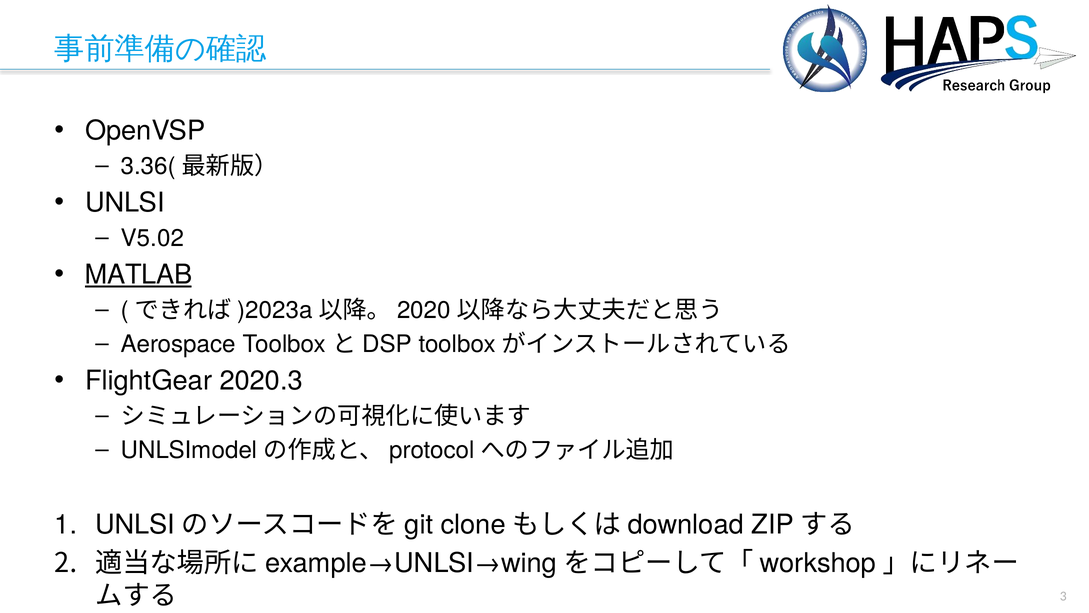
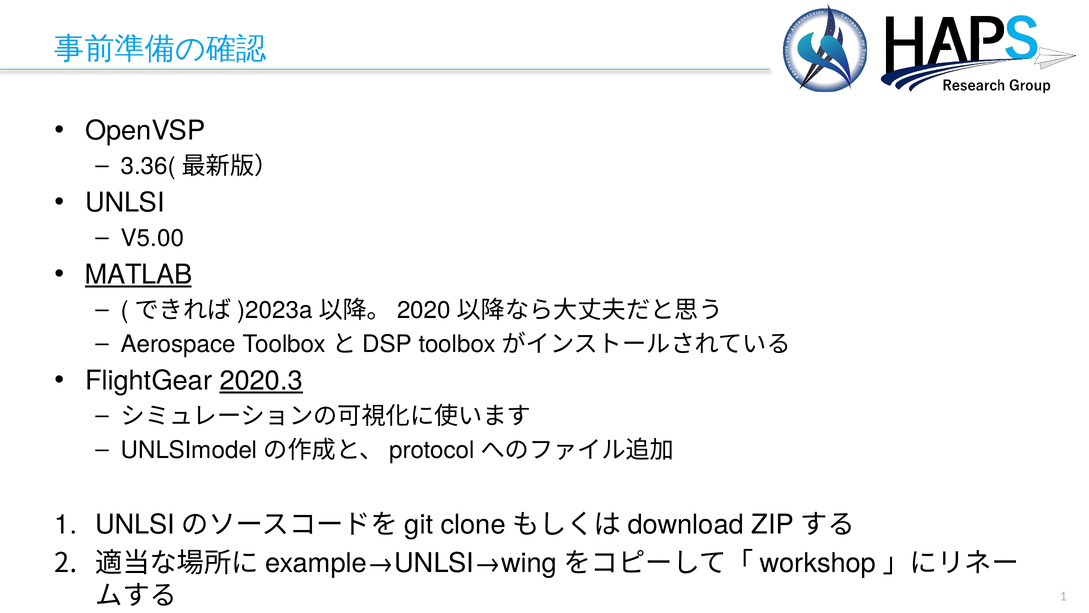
V5.02: V5.02 -> V5.00 (152, 238)
2020.3 underline: none -> present (261, 381)
3: 3 -> 1 (1063, 596)
